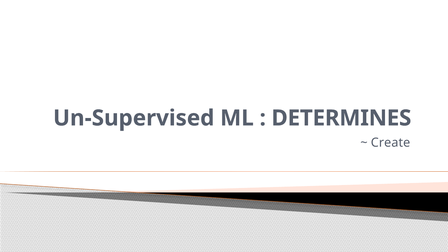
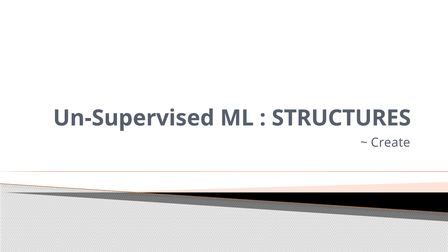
DETERMINES: DETERMINES -> STRUCTURES (341, 118)
